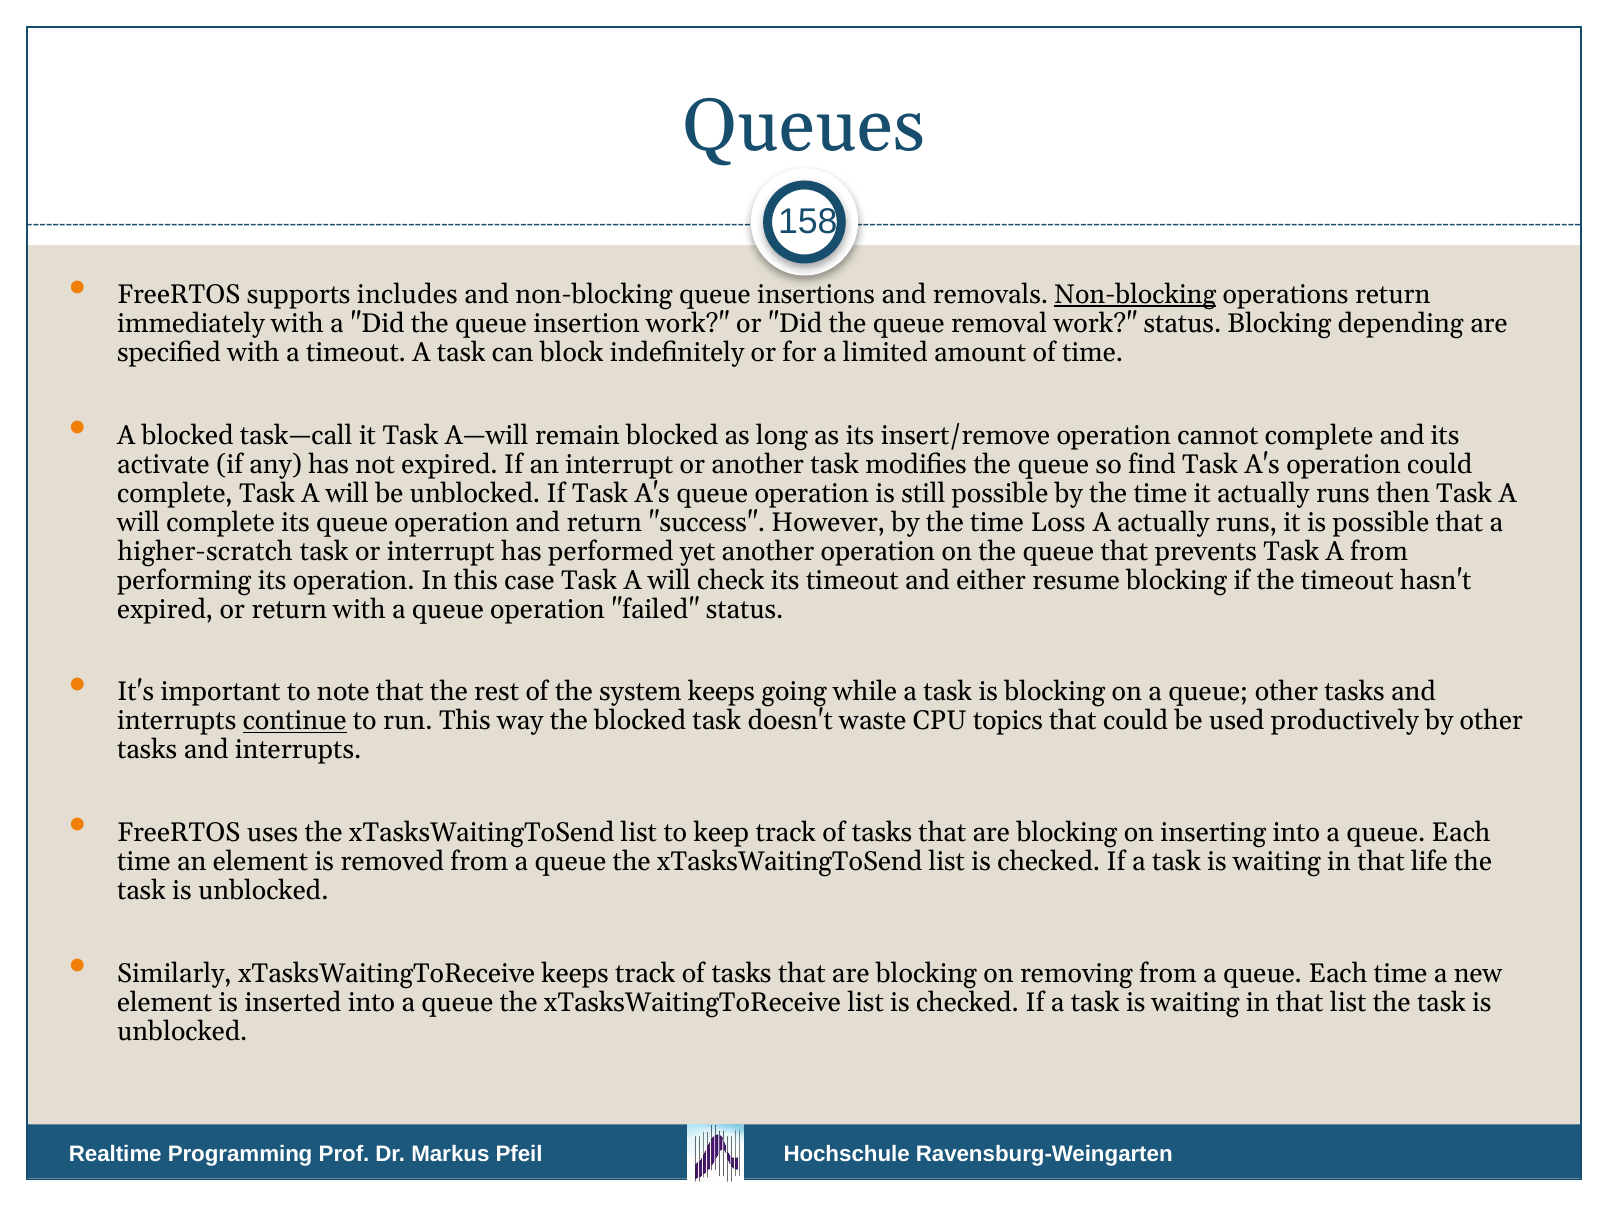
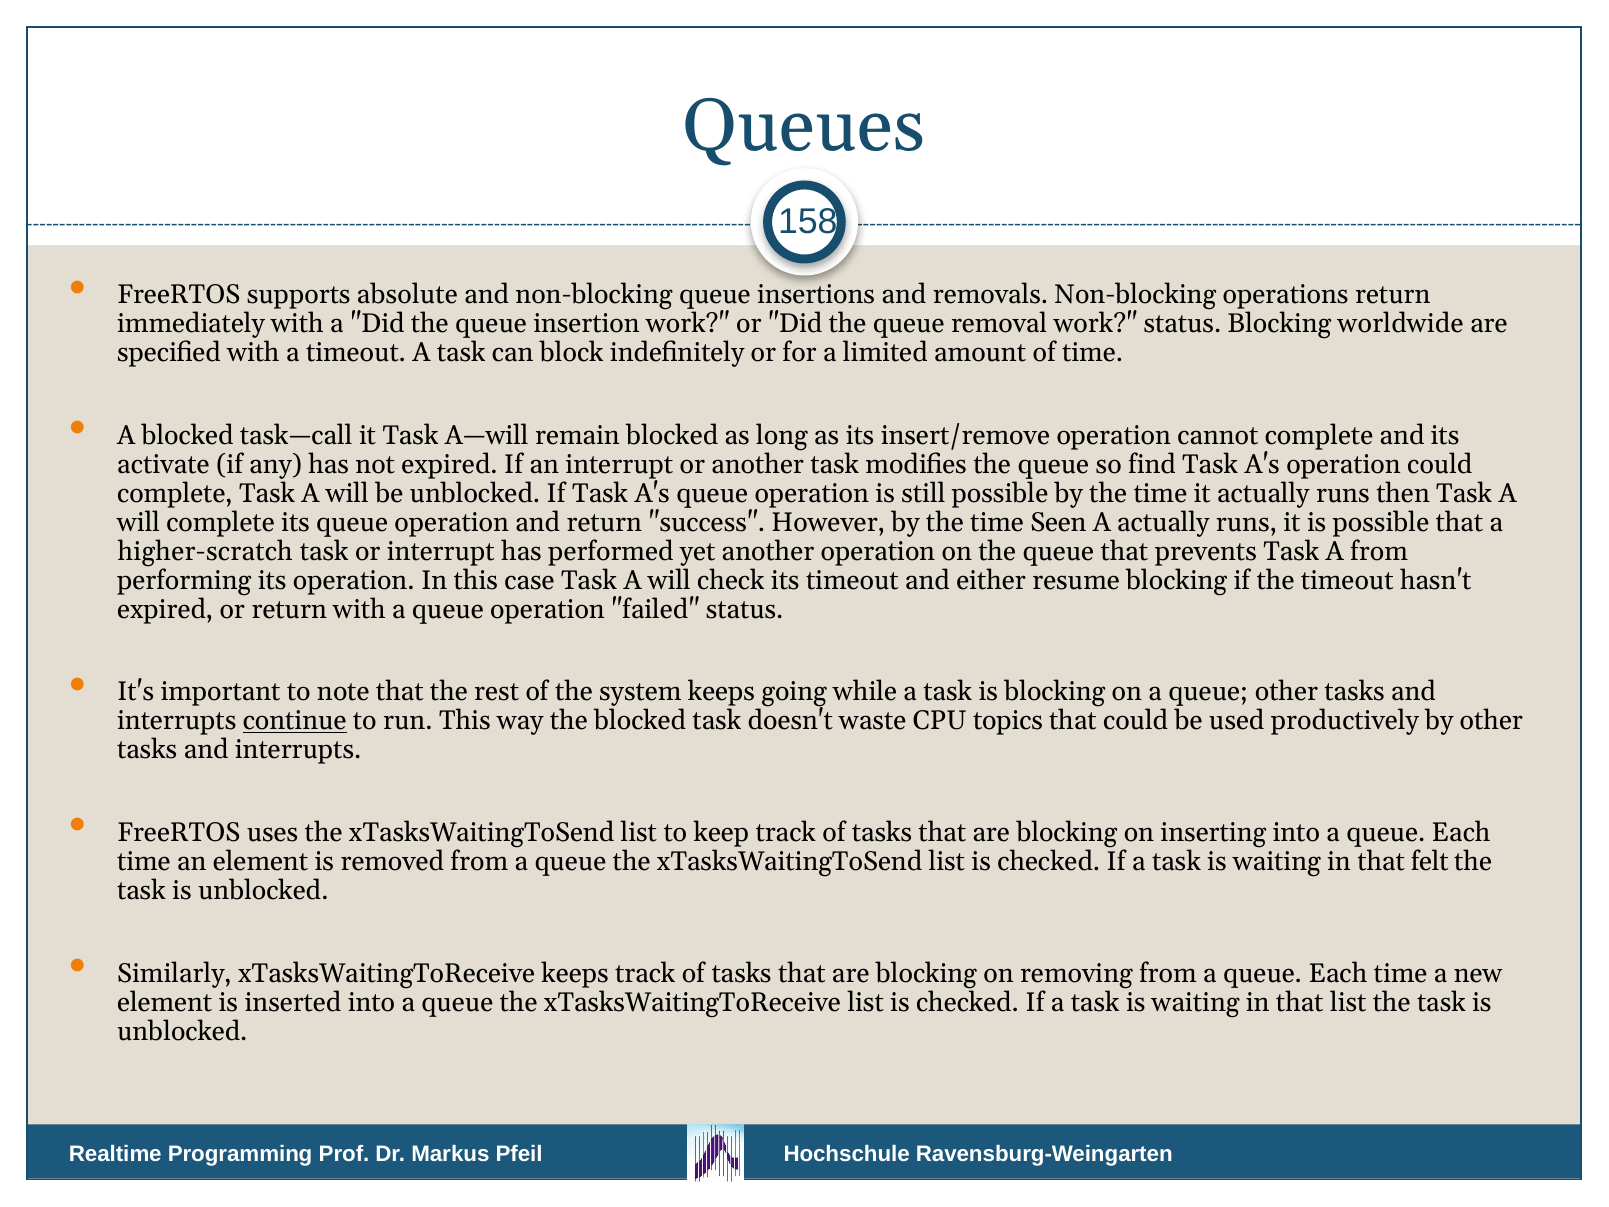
includes: includes -> absolute (407, 295)
Non-blocking underline: present -> none (1135, 295)
depending: depending -> worldwide (1401, 324)
Loss: Loss -> Seen (1058, 522)
life: life -> felt (1430, 862)
